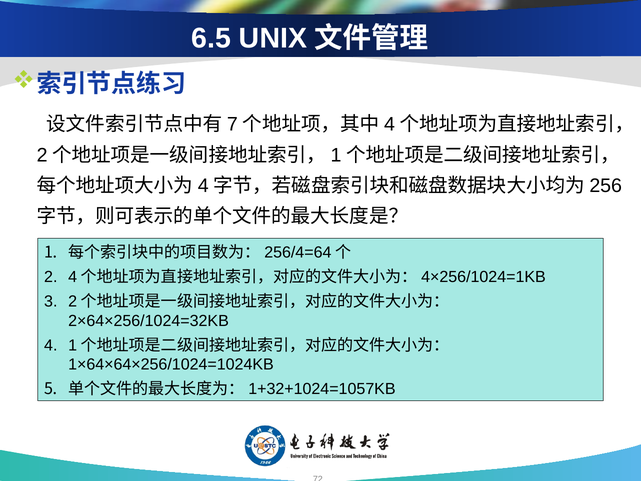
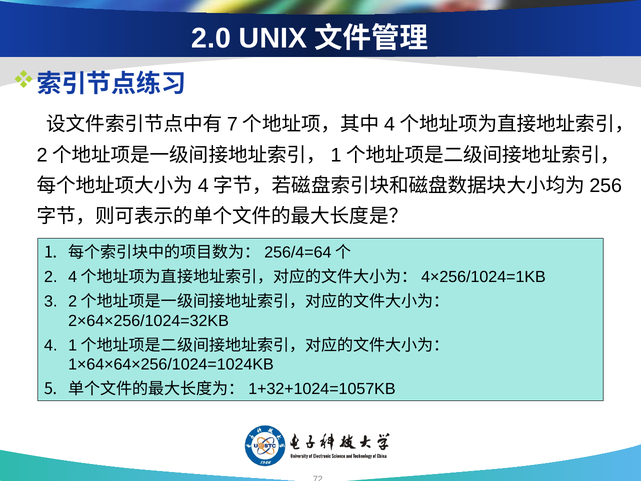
6.5: 6.5 -> 2.0 (211, 38)
